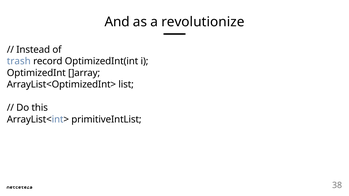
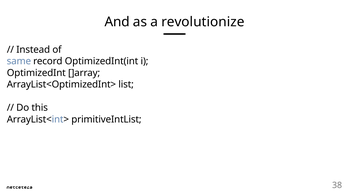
trash: trash -> same (19, 61)
